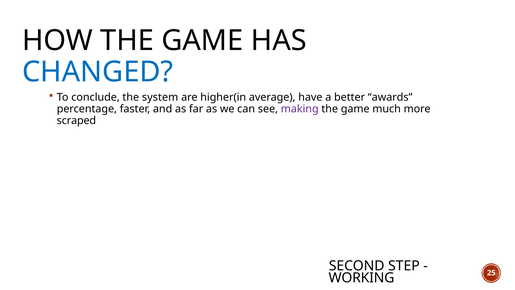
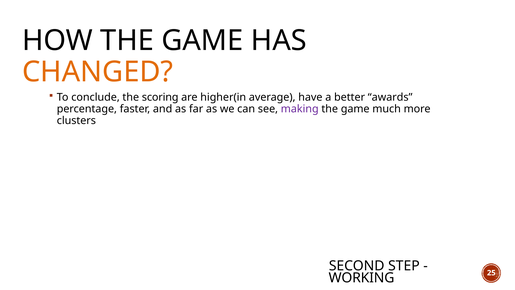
CHANGED colour: blue -> orange (98, 72)
system: system -> scoring (160, 97)
scraped: scraped -> clusters (76, 120)
